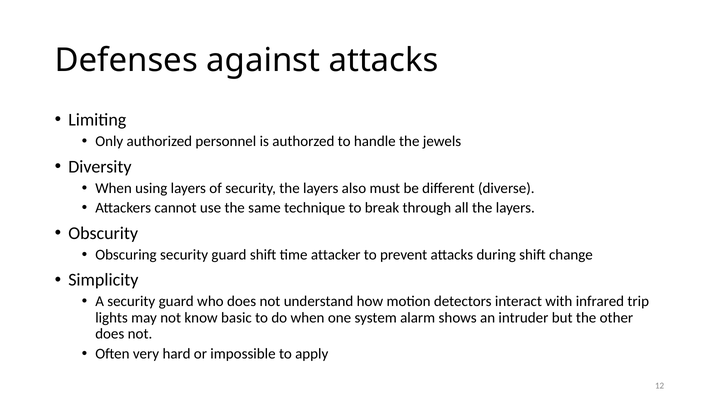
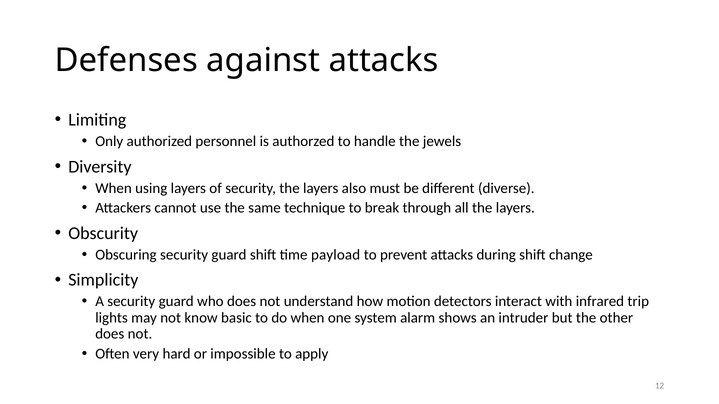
attacker: attacker -> payload (336, 255)
